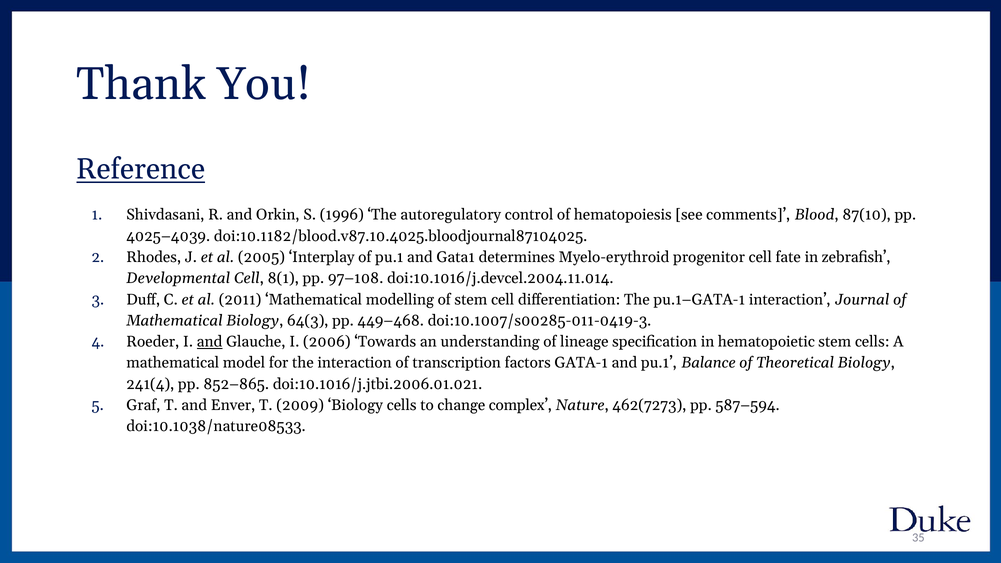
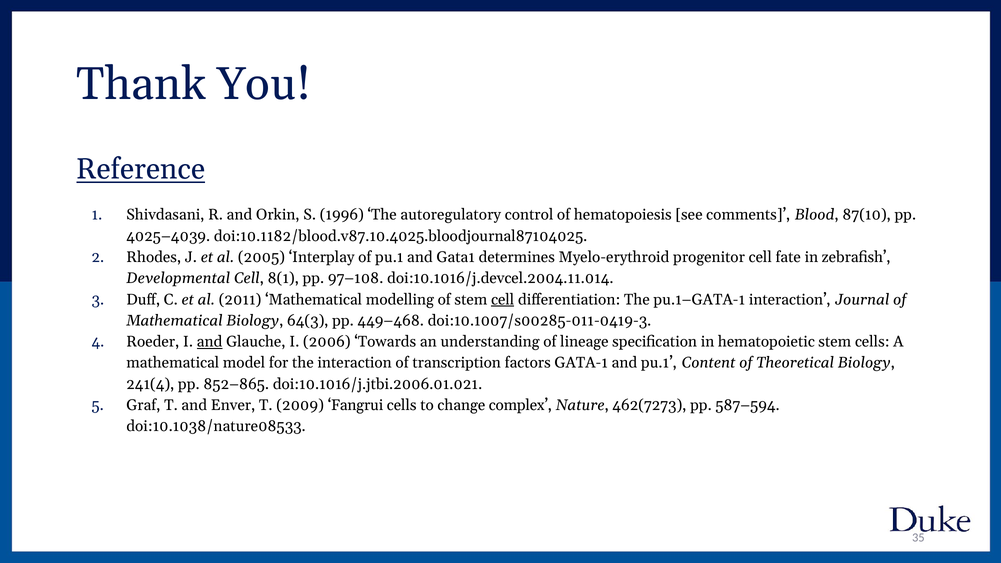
cell underline: none -> present (503, 300)
Balance: Balance -> Content (708, 363)
2009 Biology: Biology -> Fangrui (355, 405)
